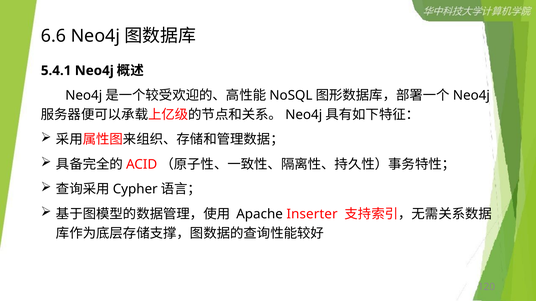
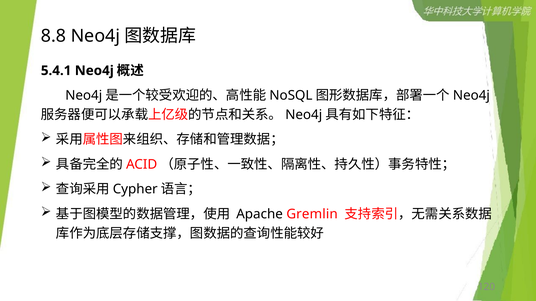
6.6: 6.6 -> 8.8 (53, 36)
Inserter: Inserter -> Gremlin (312, 214)
